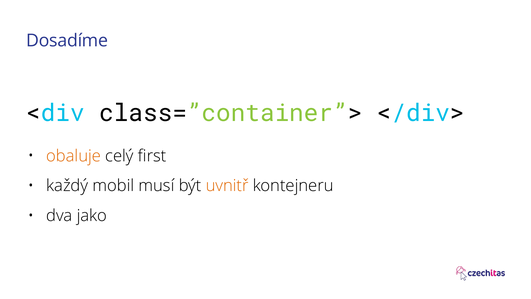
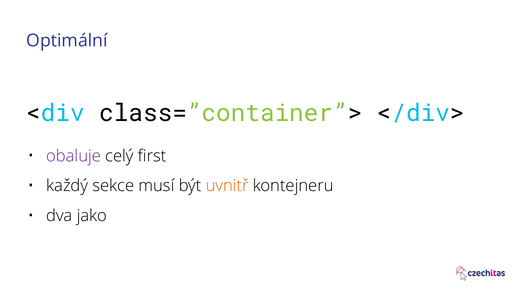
Dosadíme: Dosadíme -> Optimální (67, 41)
obaluje colour: orange -> purple (74, 156)
mobil: mobil -> sekce (113, 186)
